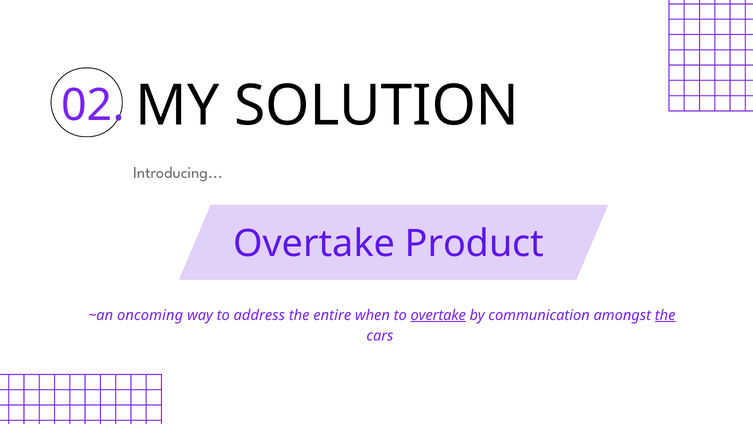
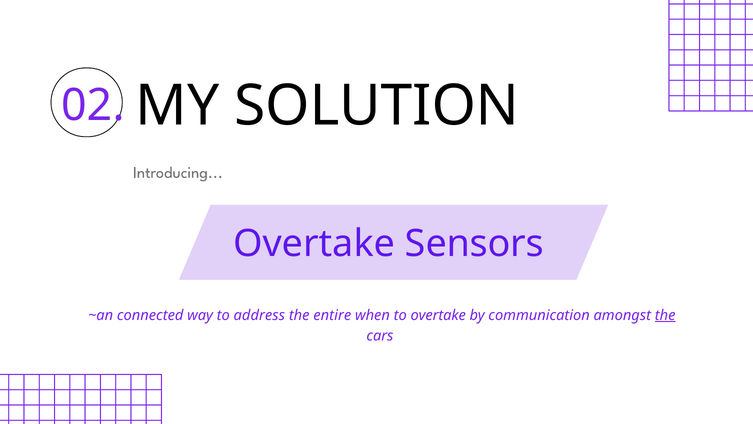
Product: Product -> Sensors (474, 244)
oncoming: oncoming -> connected (150, 315)
overtake underline: present -> none (438, 315)
